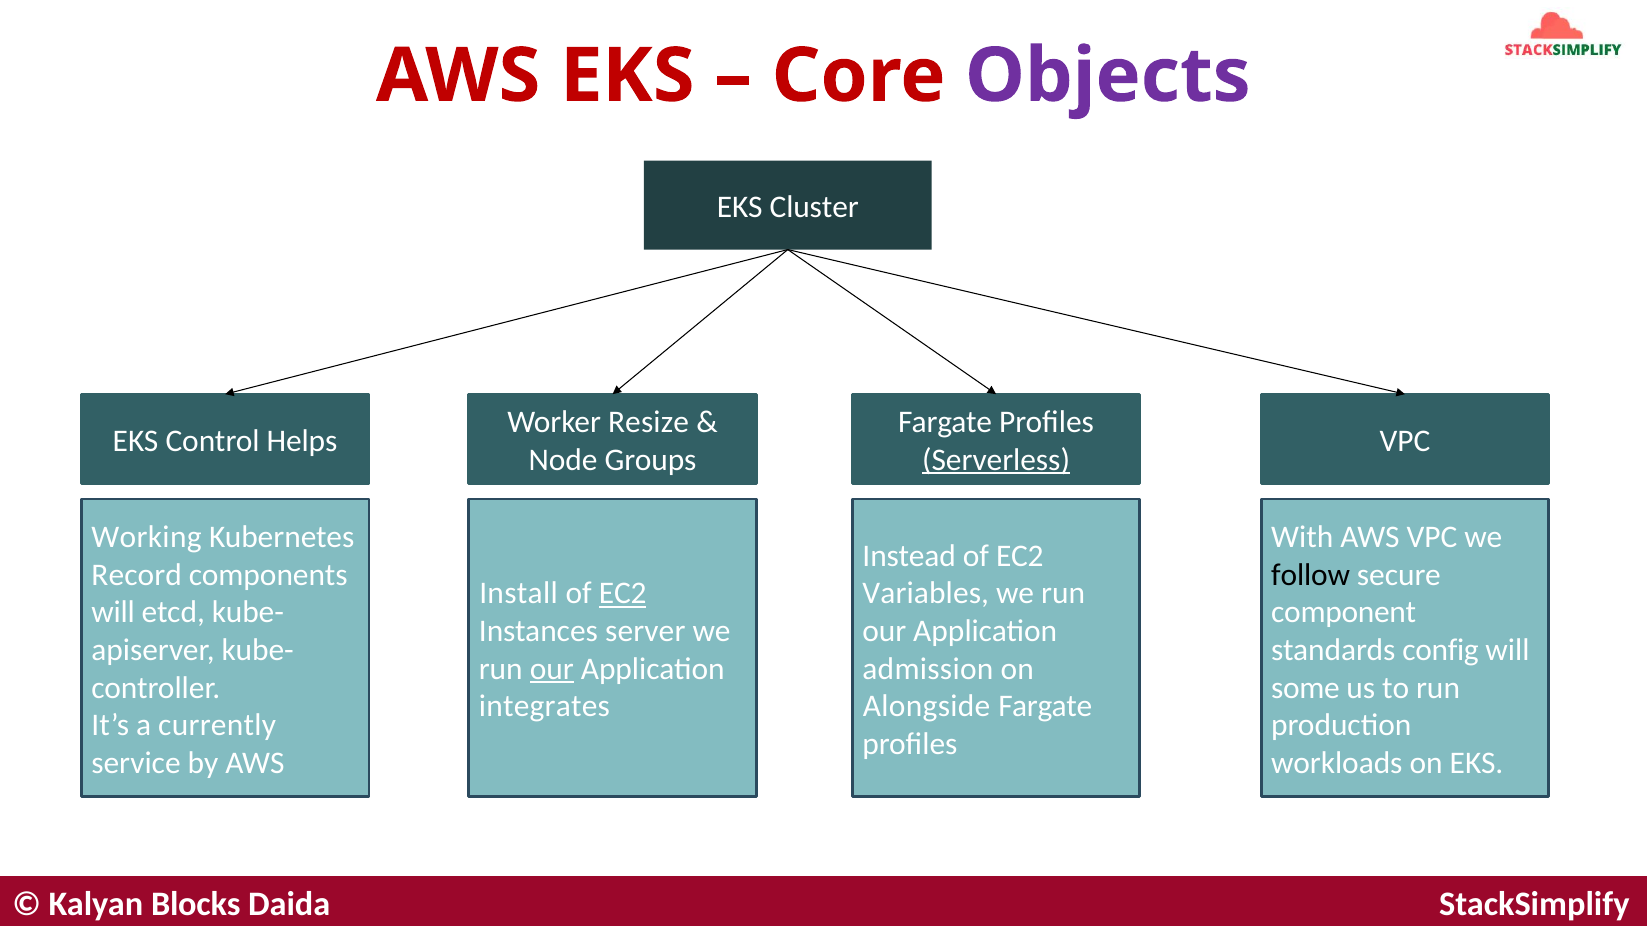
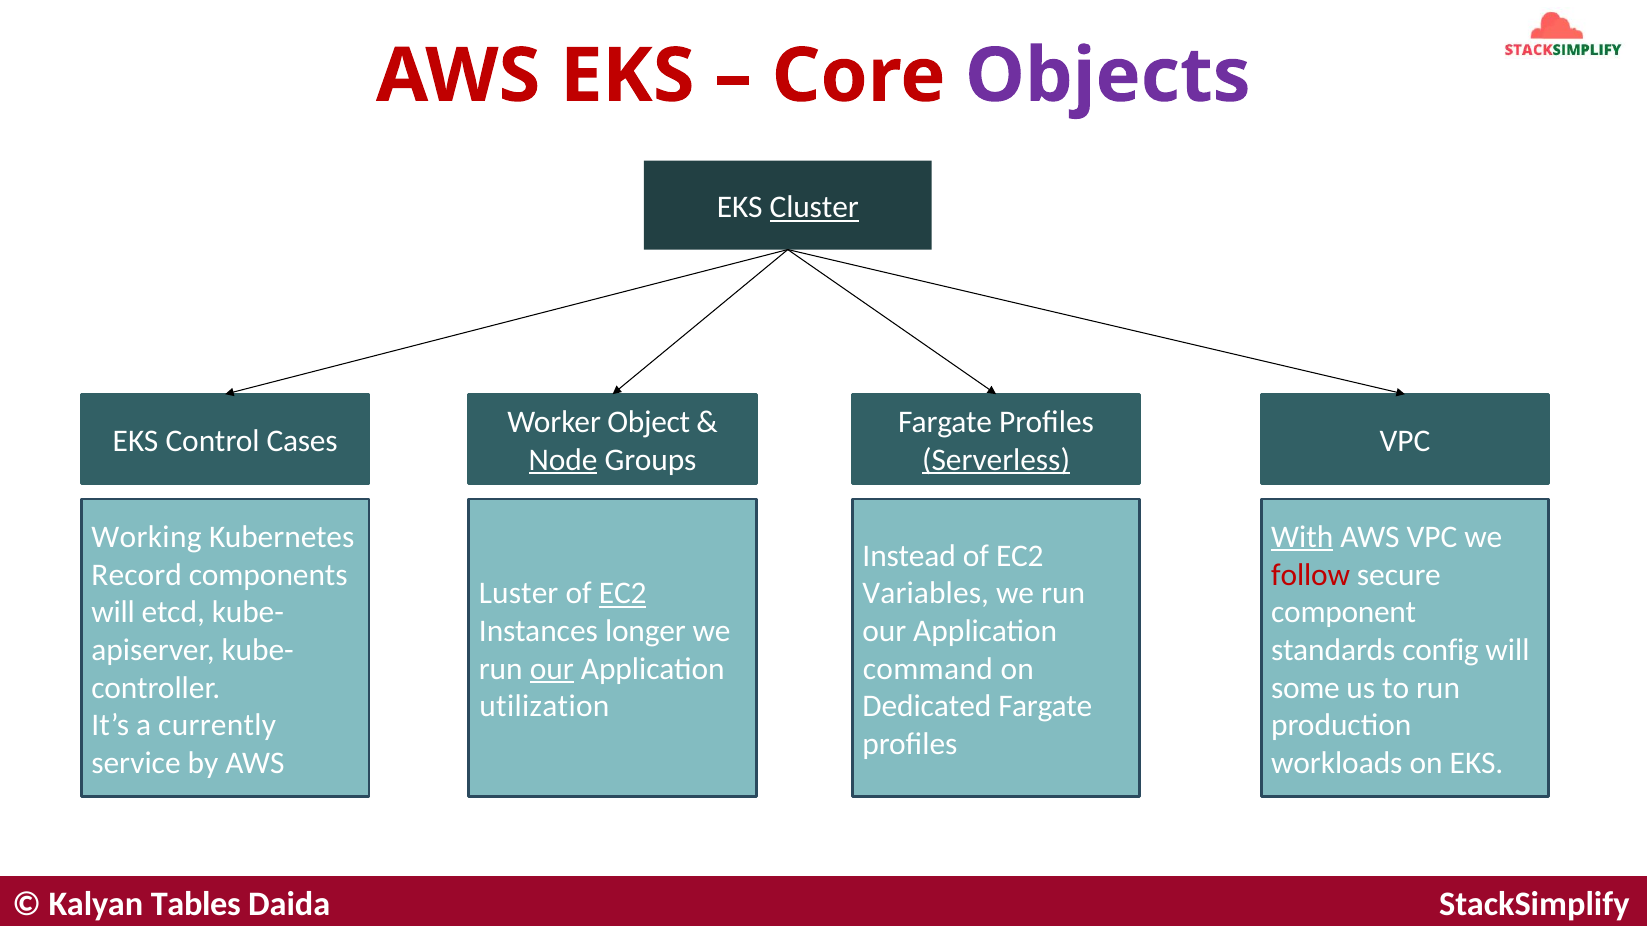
Cluster underline: none -> present (814, 207)
Resize: Resize -> Object (649, 422)
Helps: Helps -> Cases (302, 441)
Node underline: none -> present (563, 460)
With underline: none -> present (1302, 537)
follow colour: black -> red (1311, 575)
Install: Install -> Luster (519, 594)
server: server -> longer (645, 631)
admission: admission -> command (928, 669)
integrates: integrates -> utilization (544, 707)
Alongside: Alongside -> Dedicated (927, 707)
Blocks: Blocks -> Tables (196, 904)
